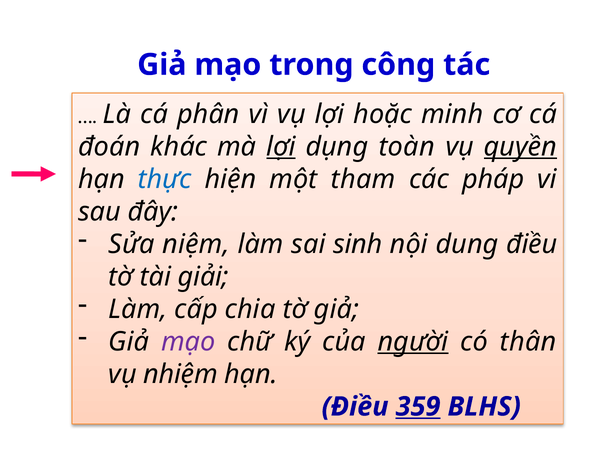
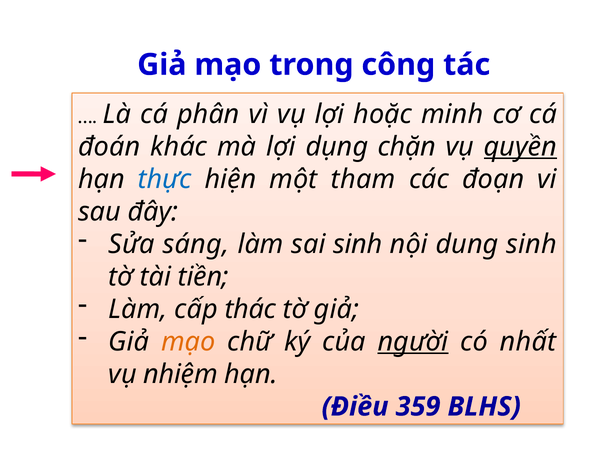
lợi underline: present -> none (281, 147)
toàn: toàn -> chặn (407, 147)
pháp: pháp -> đoạn (493, 179)
niệm: niệm -> sáng (196, 244)
dung điều: điều -> sinh (532, 244)
giải: giải -> tiền (203, 276)
chia: chia -> thác (250, 309)
mạo colour: purple -> orange (188, 341)
thân: thân -> nhất (528, 341)
359 underline: present -> none (418, 406)
